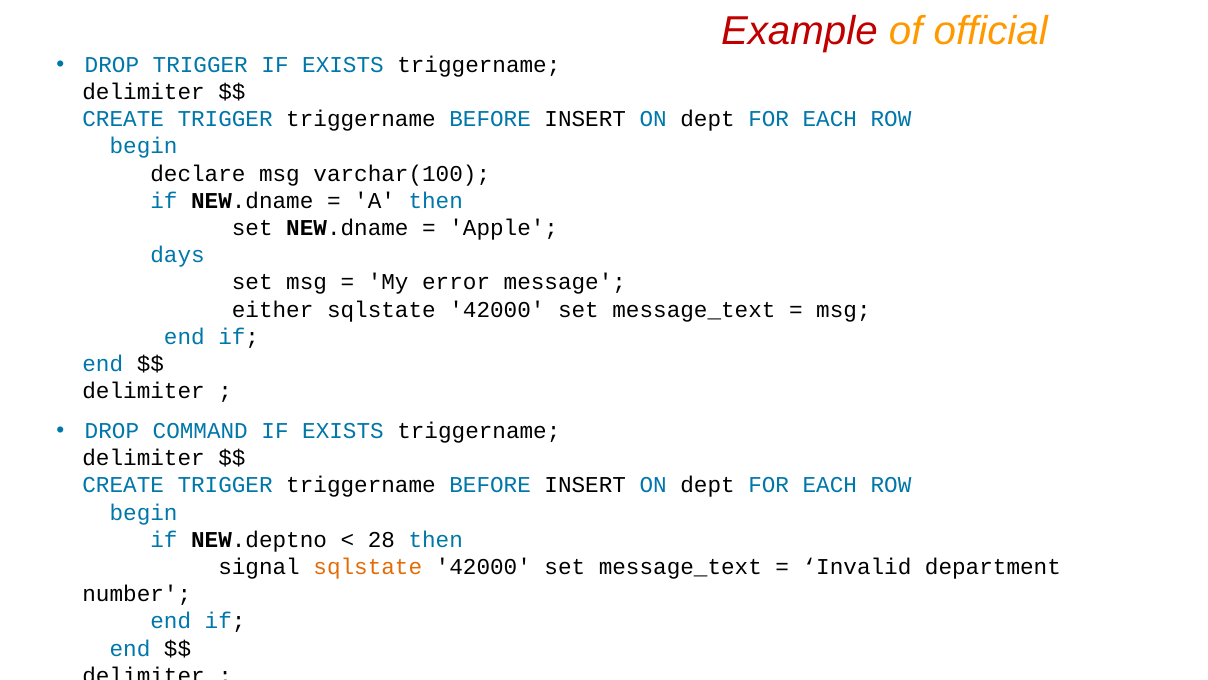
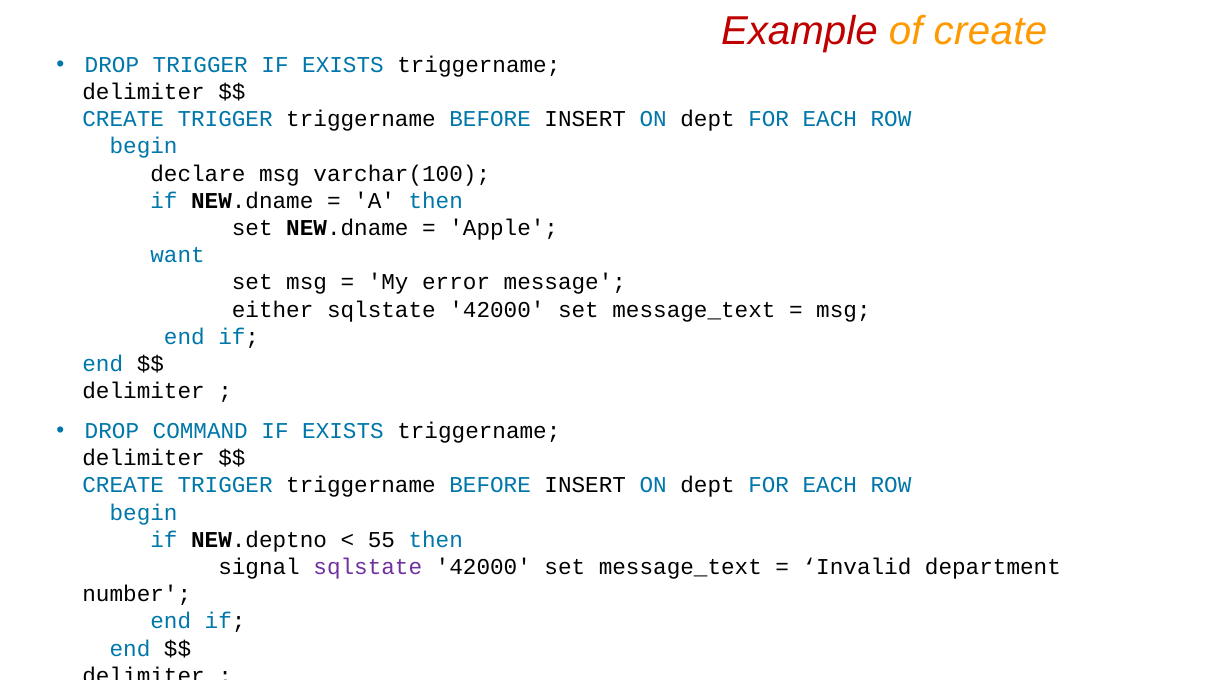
of official: official -> create (990, 31)
days: days -> want (178, 255)
28: 28 -> 55 (381, 539)
sqlstate colour: orange -> purple (368, 567)
